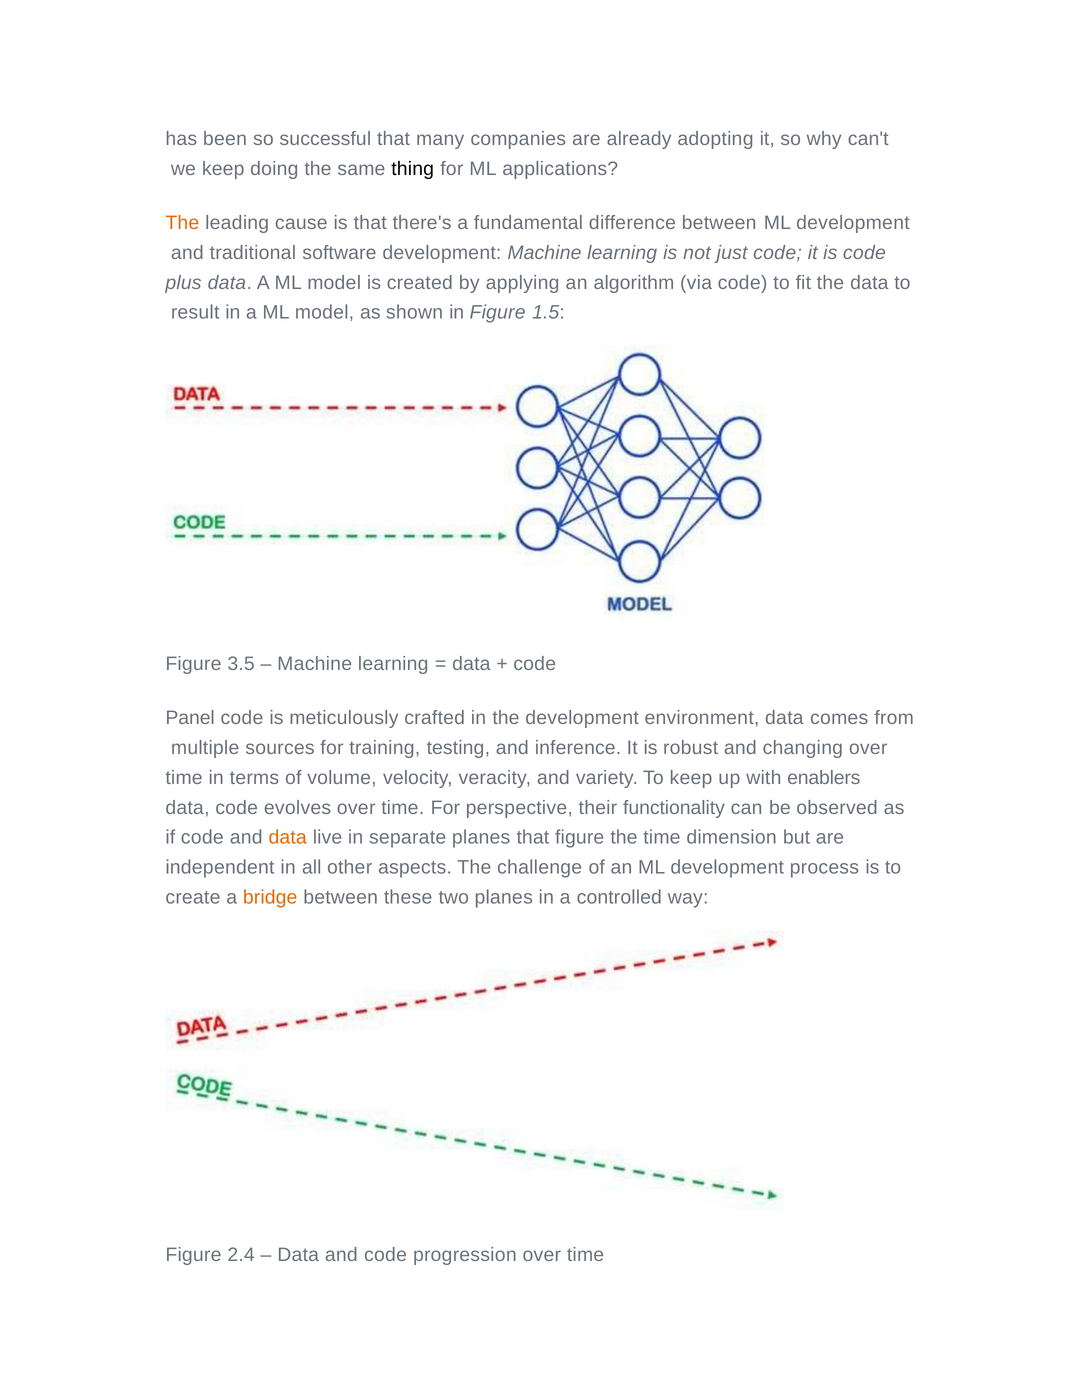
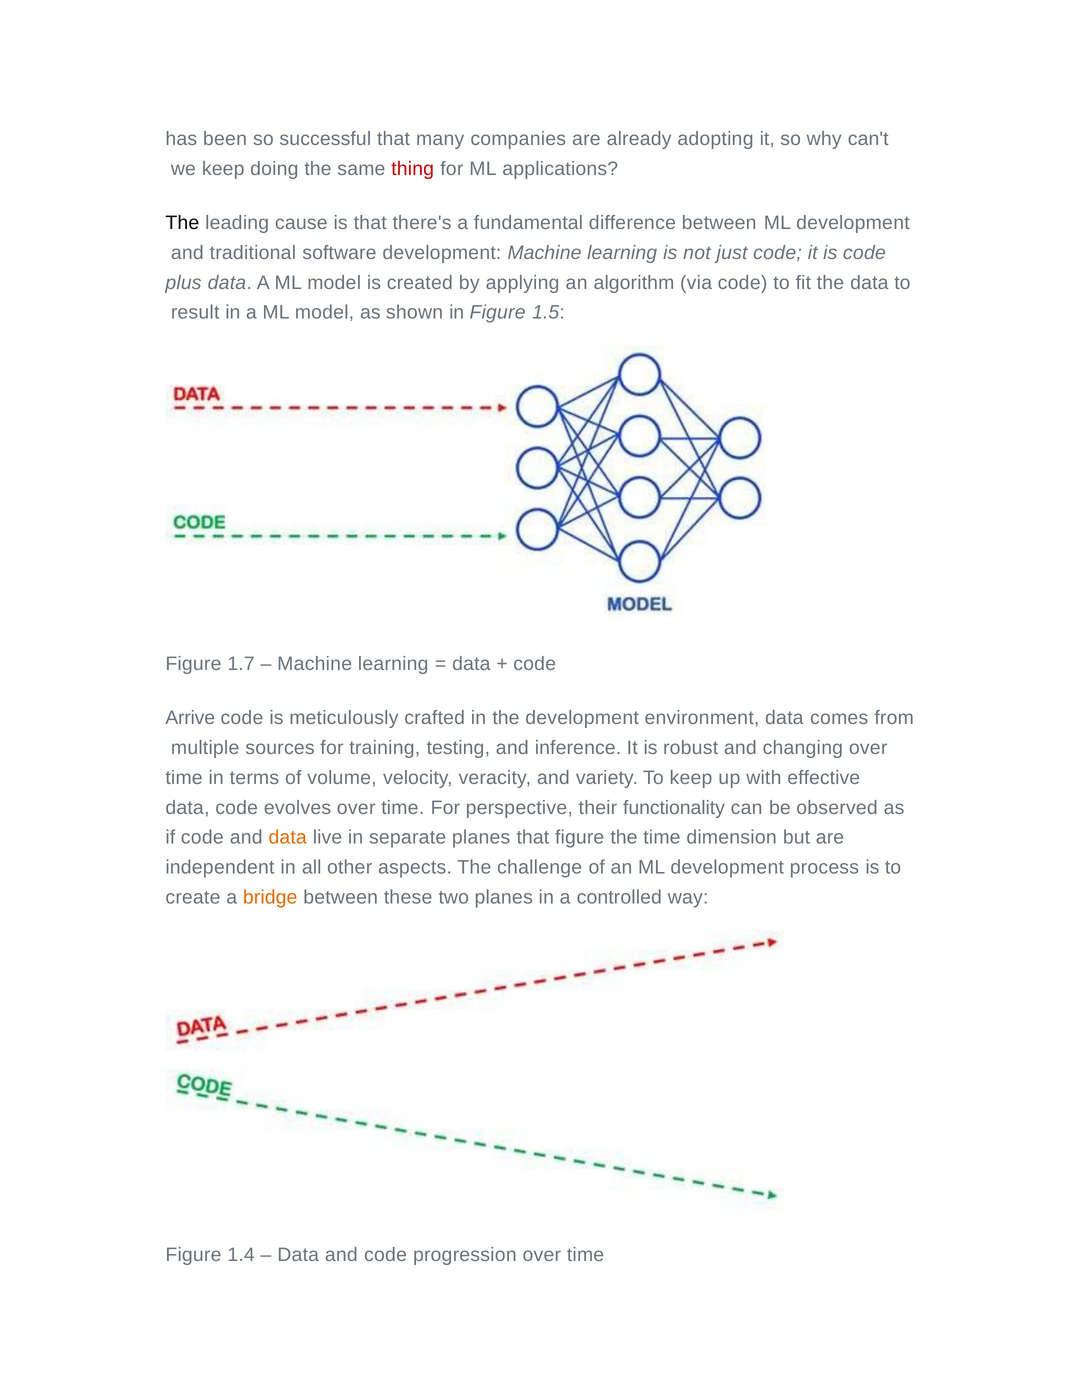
thing colour: black -> red (413, 169)
The colour: orange -> black (182, 223)
3.5: 3.5 -> 1.7 (241, 664)
Panel: Panel -> Arrive (190, 718)
enablers: enablers -> effective (824, 778)
2.4: 2.4 -> 1.4 (241, 1255)
